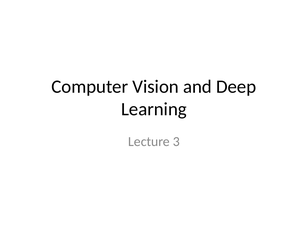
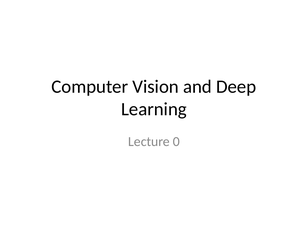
3: 3 -> 0 (176, 142)
